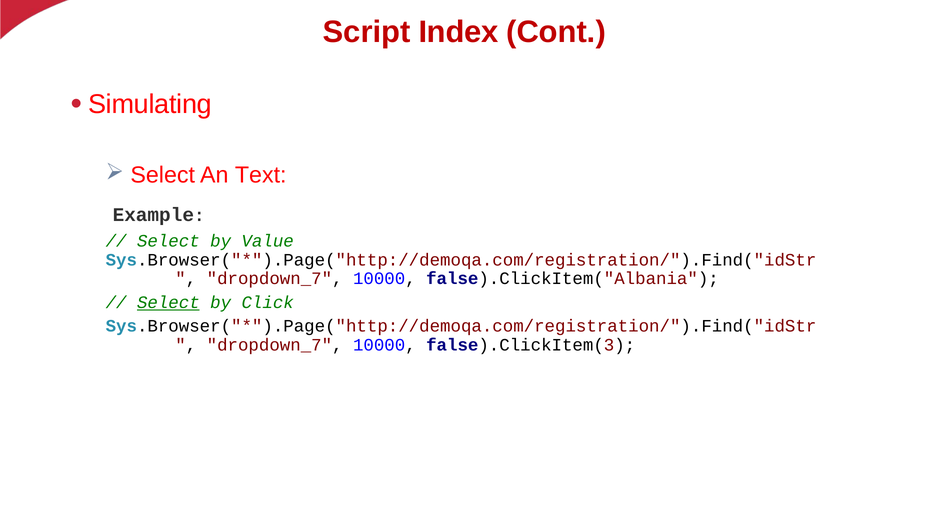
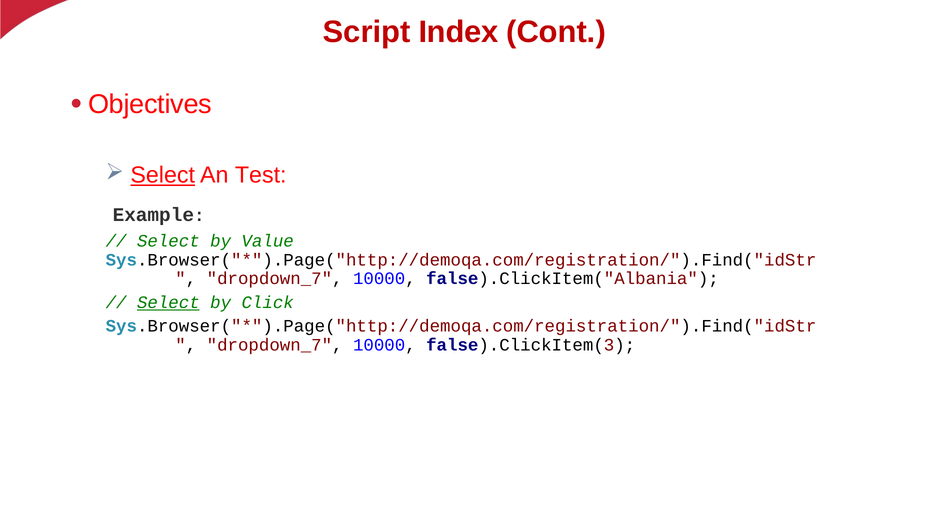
Simulating: Simulating -> Objectives (150, 104)
Select underline: none -> present (163, 175)
Text: Text -> Test (261, 175)
